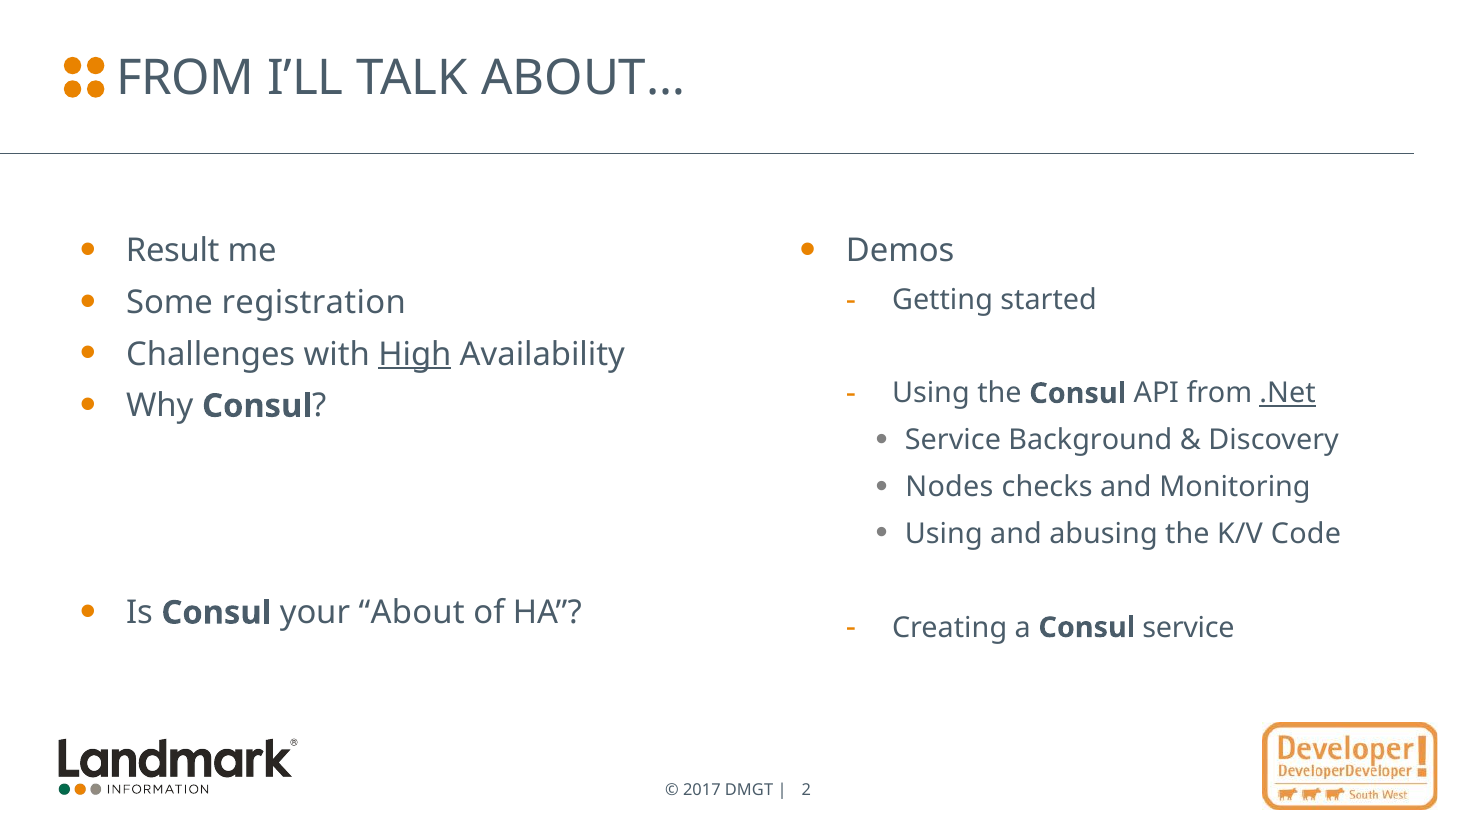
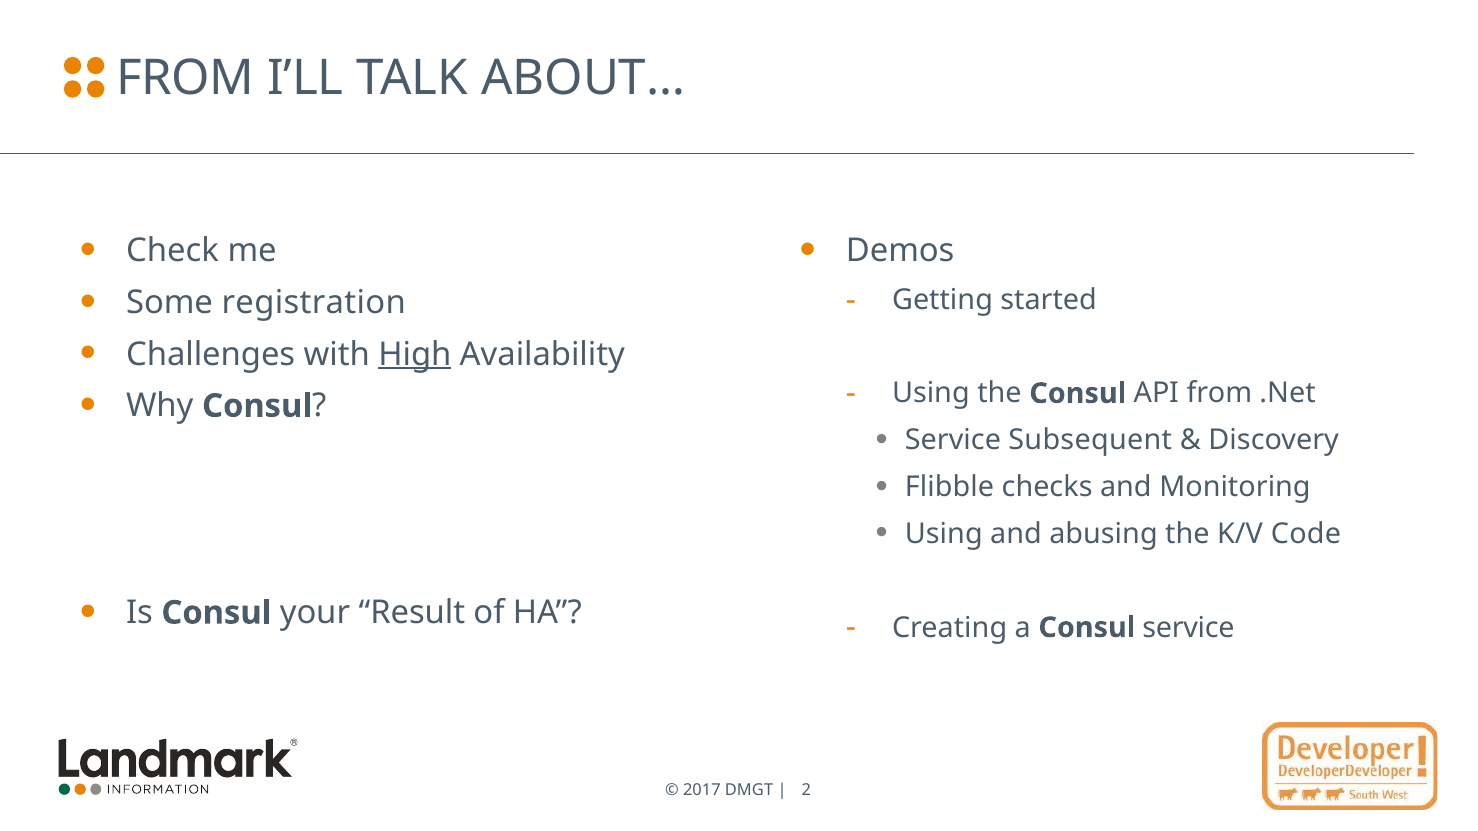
Result: Result -> Check (173, 251)
.Net underline: present -> none (1288, 394)
Background: Background -> Subsequent (1090, 440)
Nodes: Nodes -> Flibble (950, 487)
About: About -> Result (412, 613)
